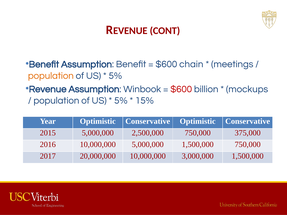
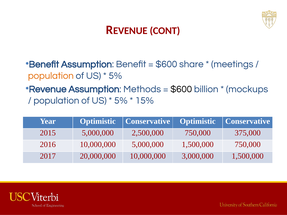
chain: chain -> share (191, 64)
Winbook: Winbook -> Methods (142, 89)
$600 colour: red -> black (181, 89)
